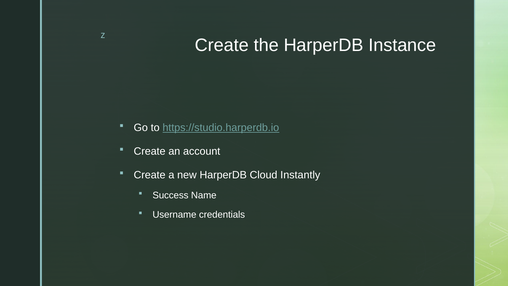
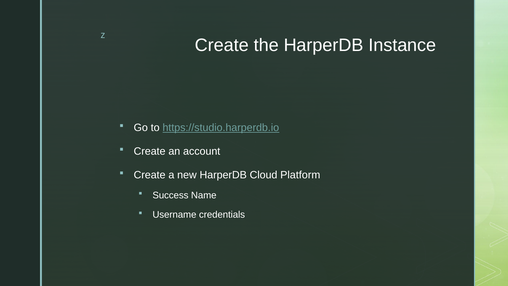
Instantly: Instantly -> Platform (300, 175)
